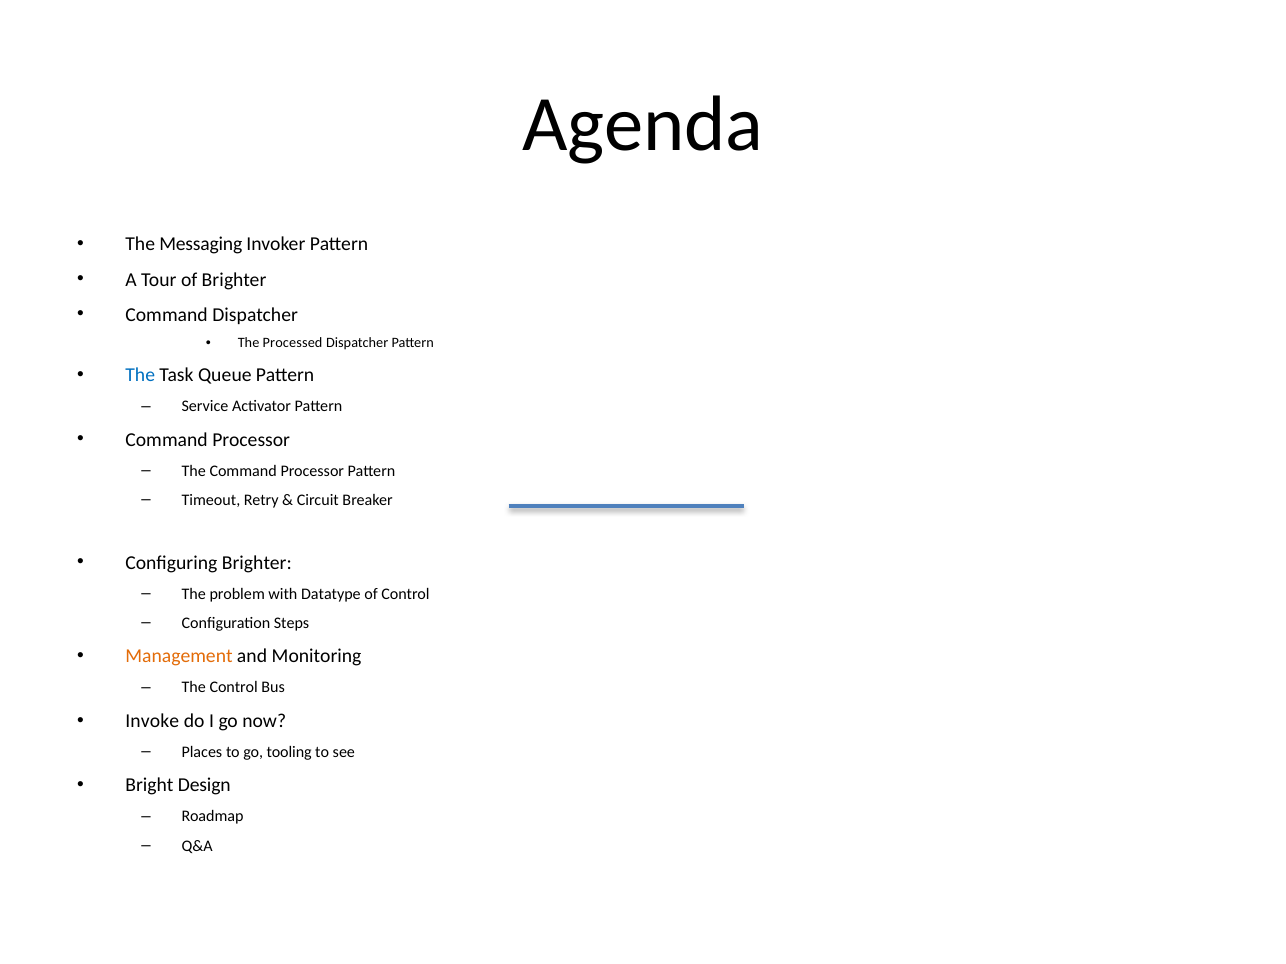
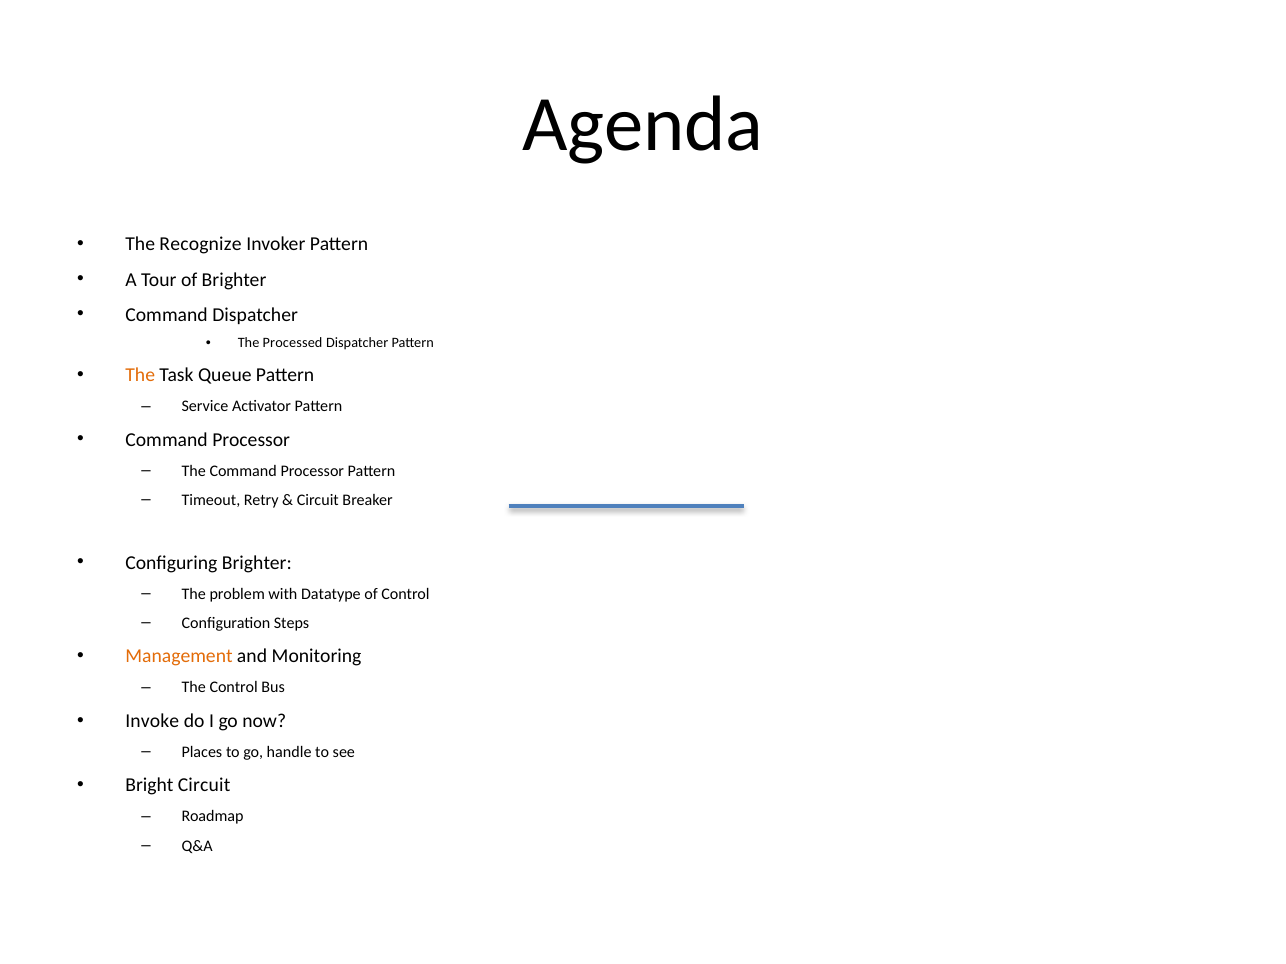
Messaging: Messaging -> Recognize (201, 245)
The colour: blue -> orange (140, 375)
tooling: tooling -> handle (289, 752)
Bright Design: Design -> Circuit (204, 786)
